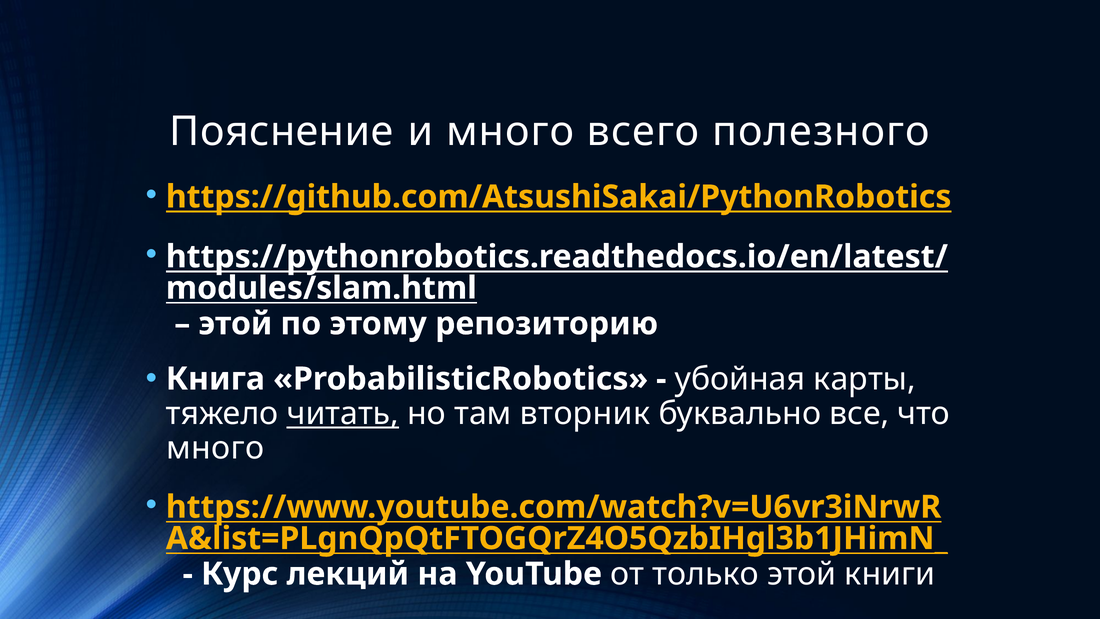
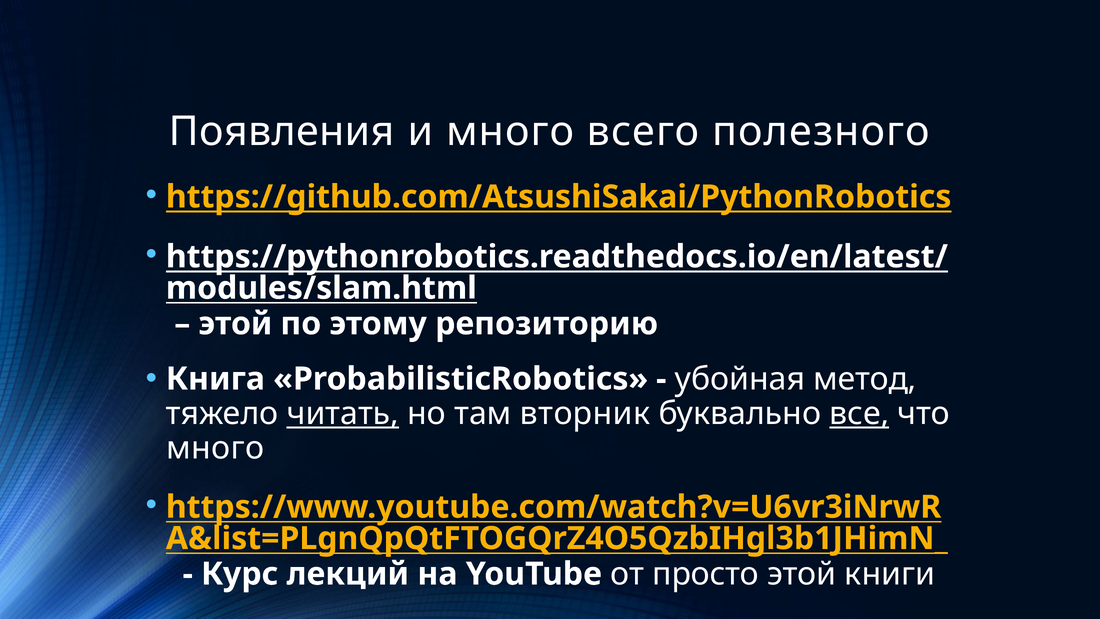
Пояснение: Пояснение -> Появления (282, 131)
карты: карты -> метод (865, 379)
все underline: none -> present (859, 413)
только: только -> просто (706, 574)
